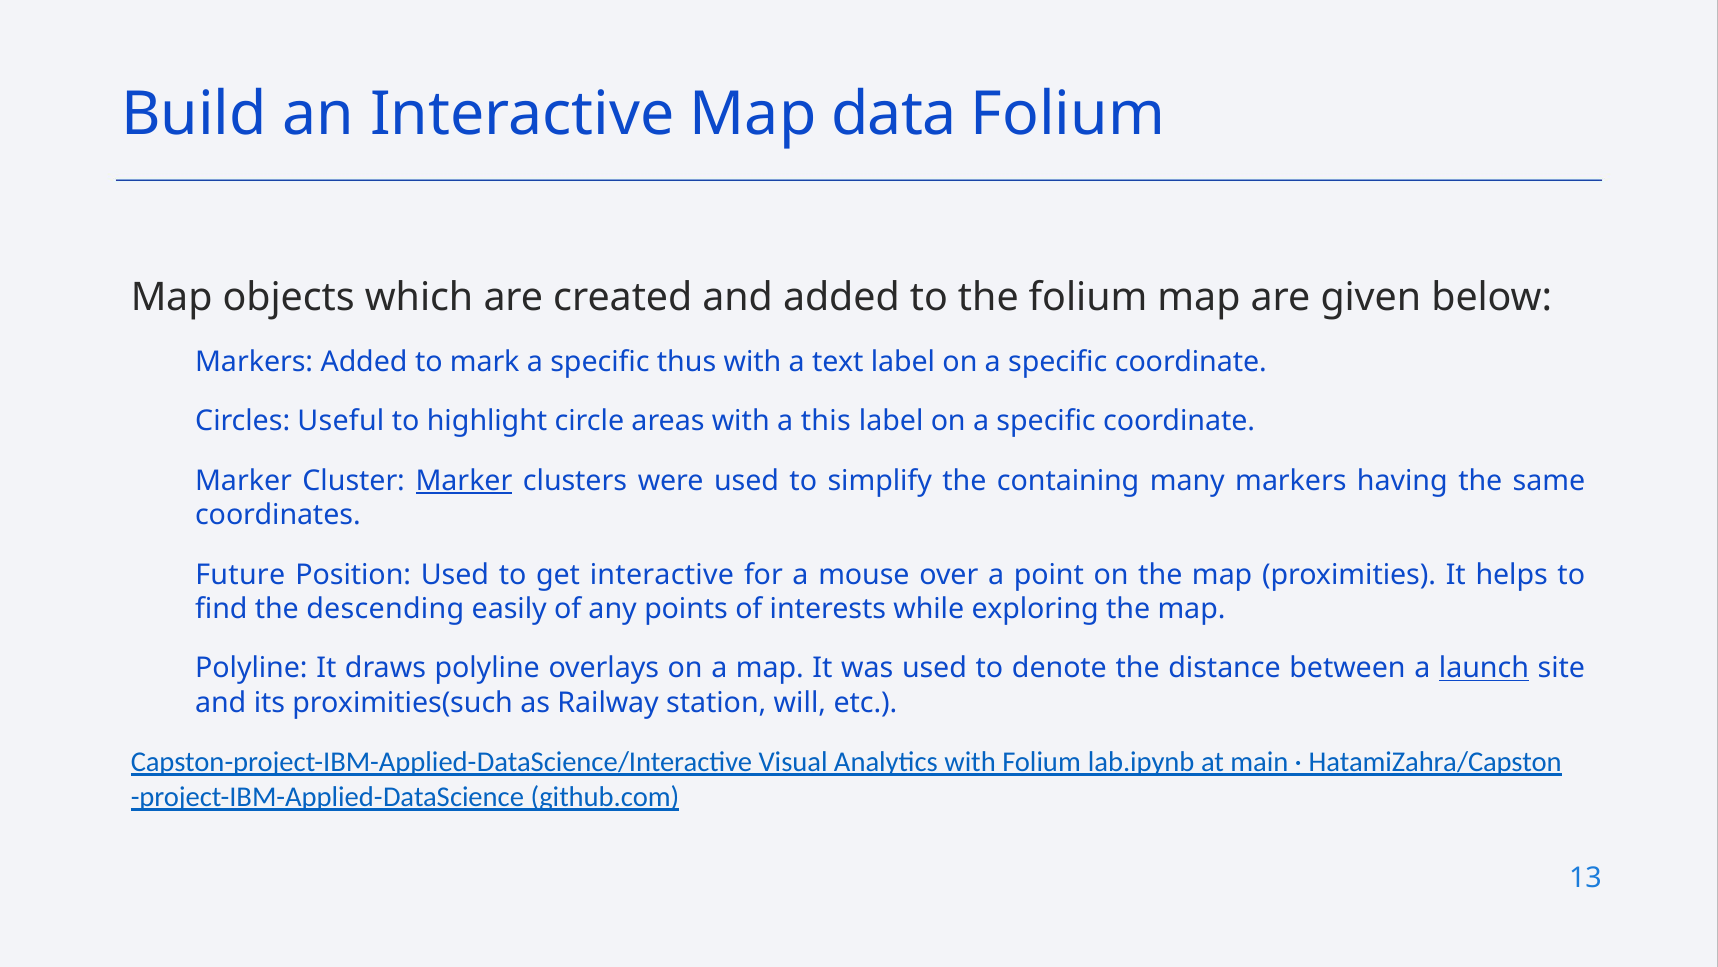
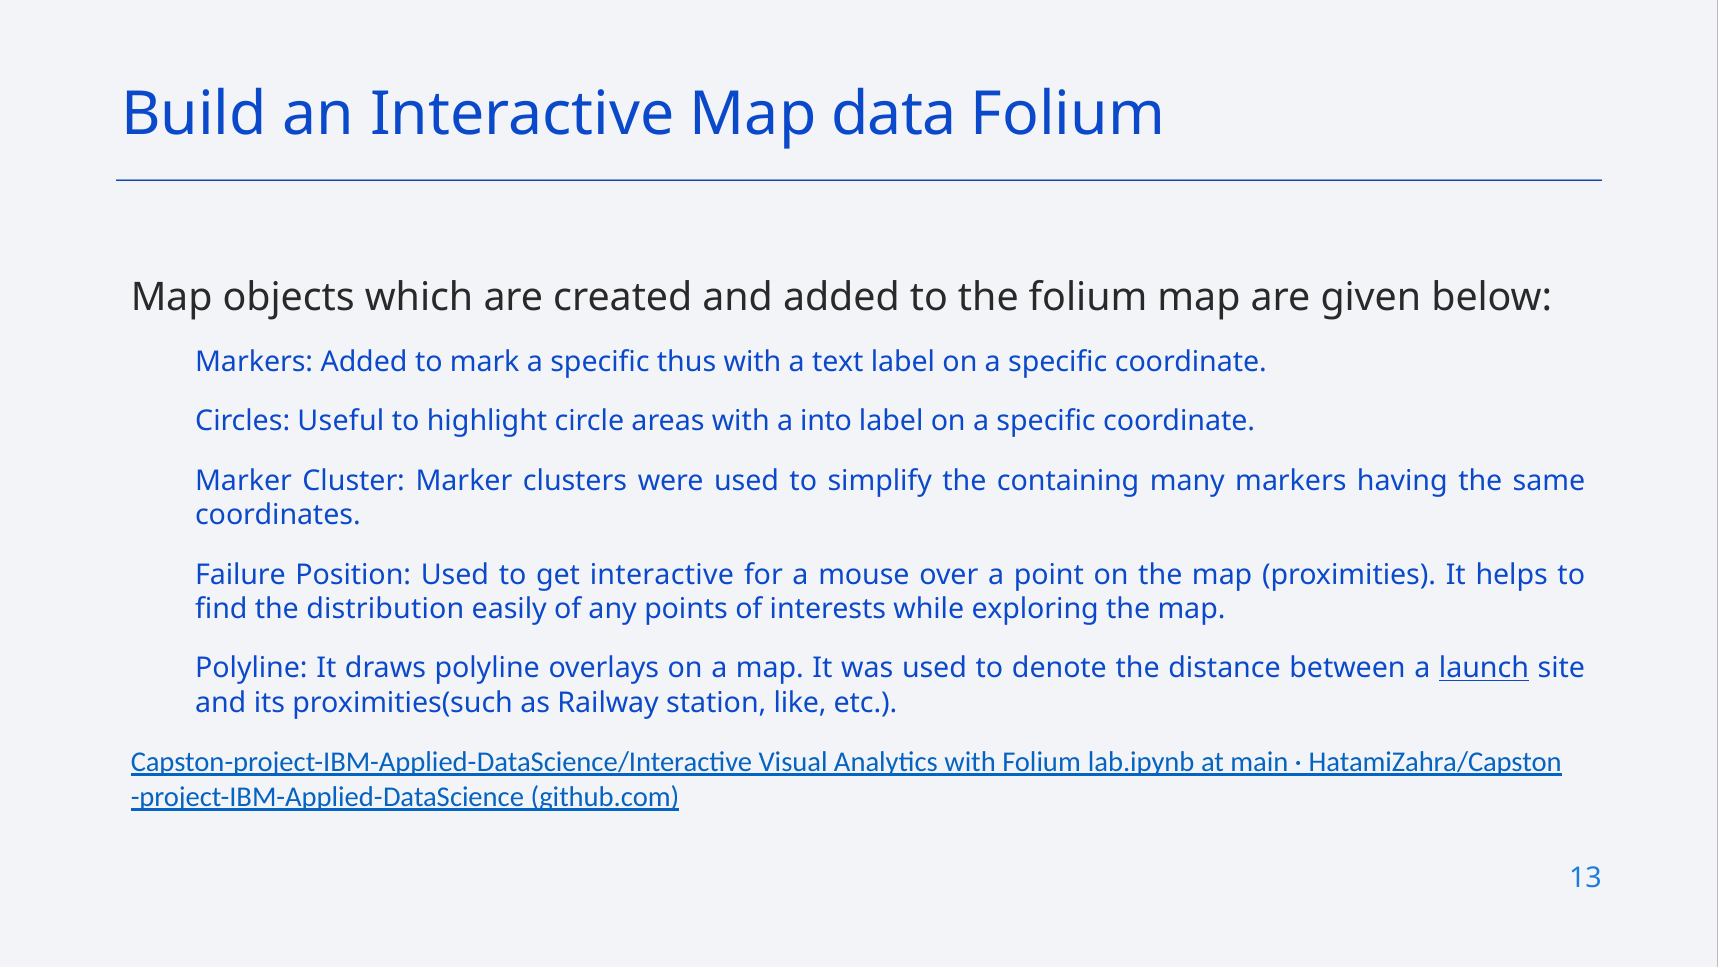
this: this -> into (826, 421)
Marker underline: present -> none (464, 481)
Future: Future -> Failure (240, 574)
descending: descending -> distribution (385, 609)
will: will -> like (800, 702)
